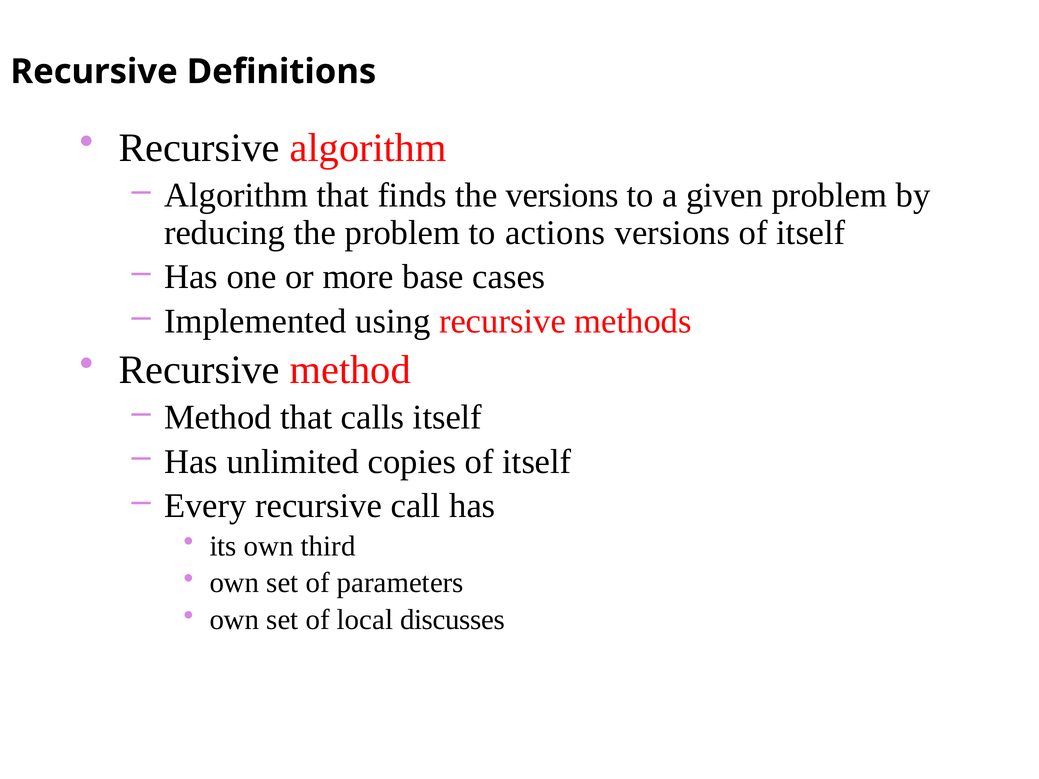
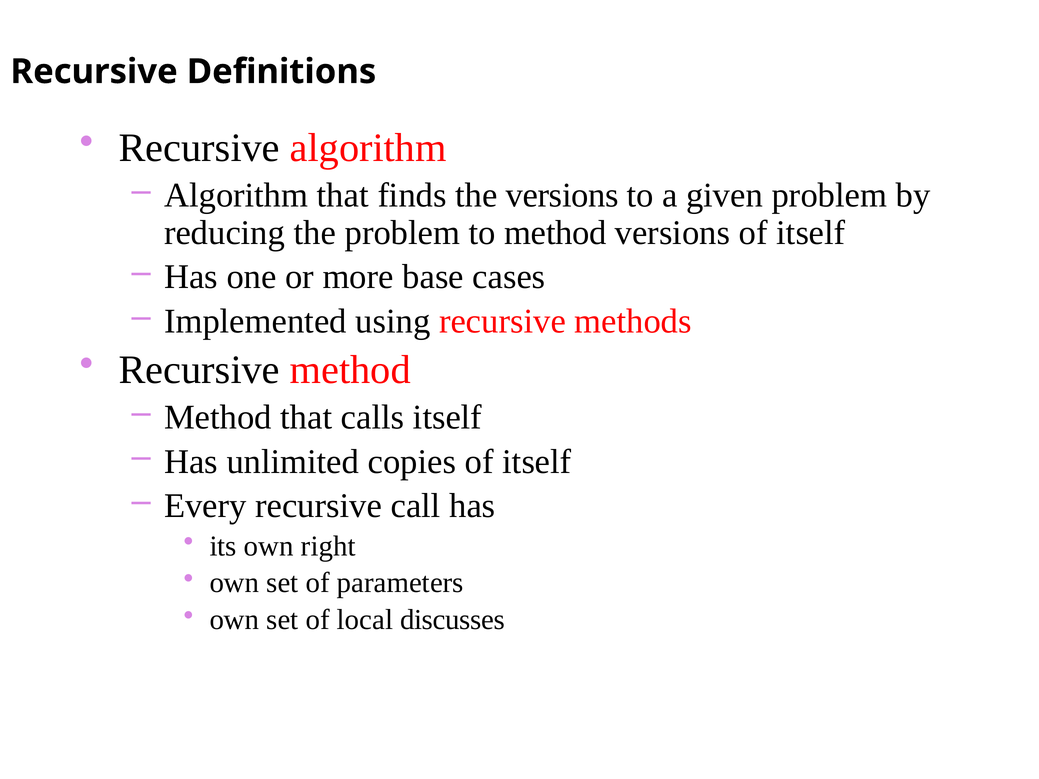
to actions: actions -> method (555, 233)
third: third -> right (328, 546)
